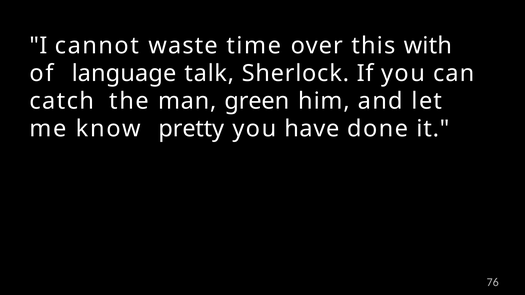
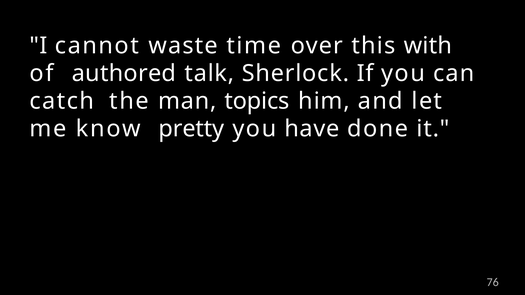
language: language -> authored (124, 73)
green: green -> topics (257, 101)
